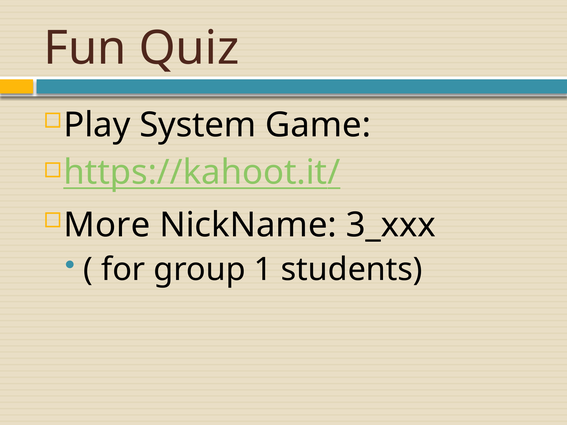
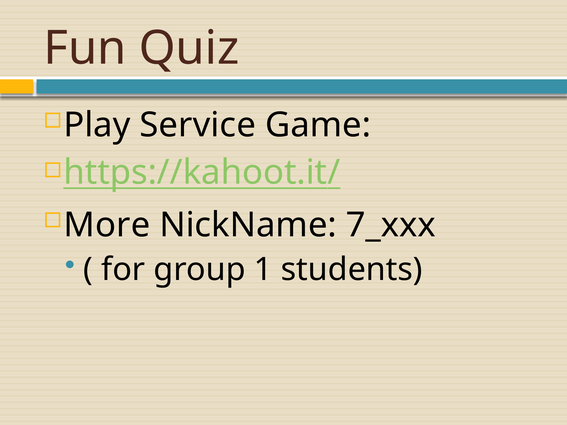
System: System -> Service (198, 125)
3_xxx: 3_xxx -> 7_xxx (391, 225)
